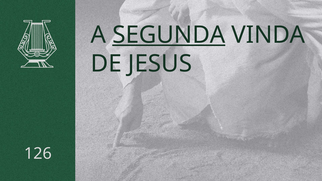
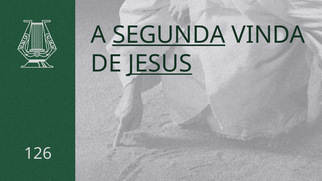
JESUS underline: none -> present (160, 64)
